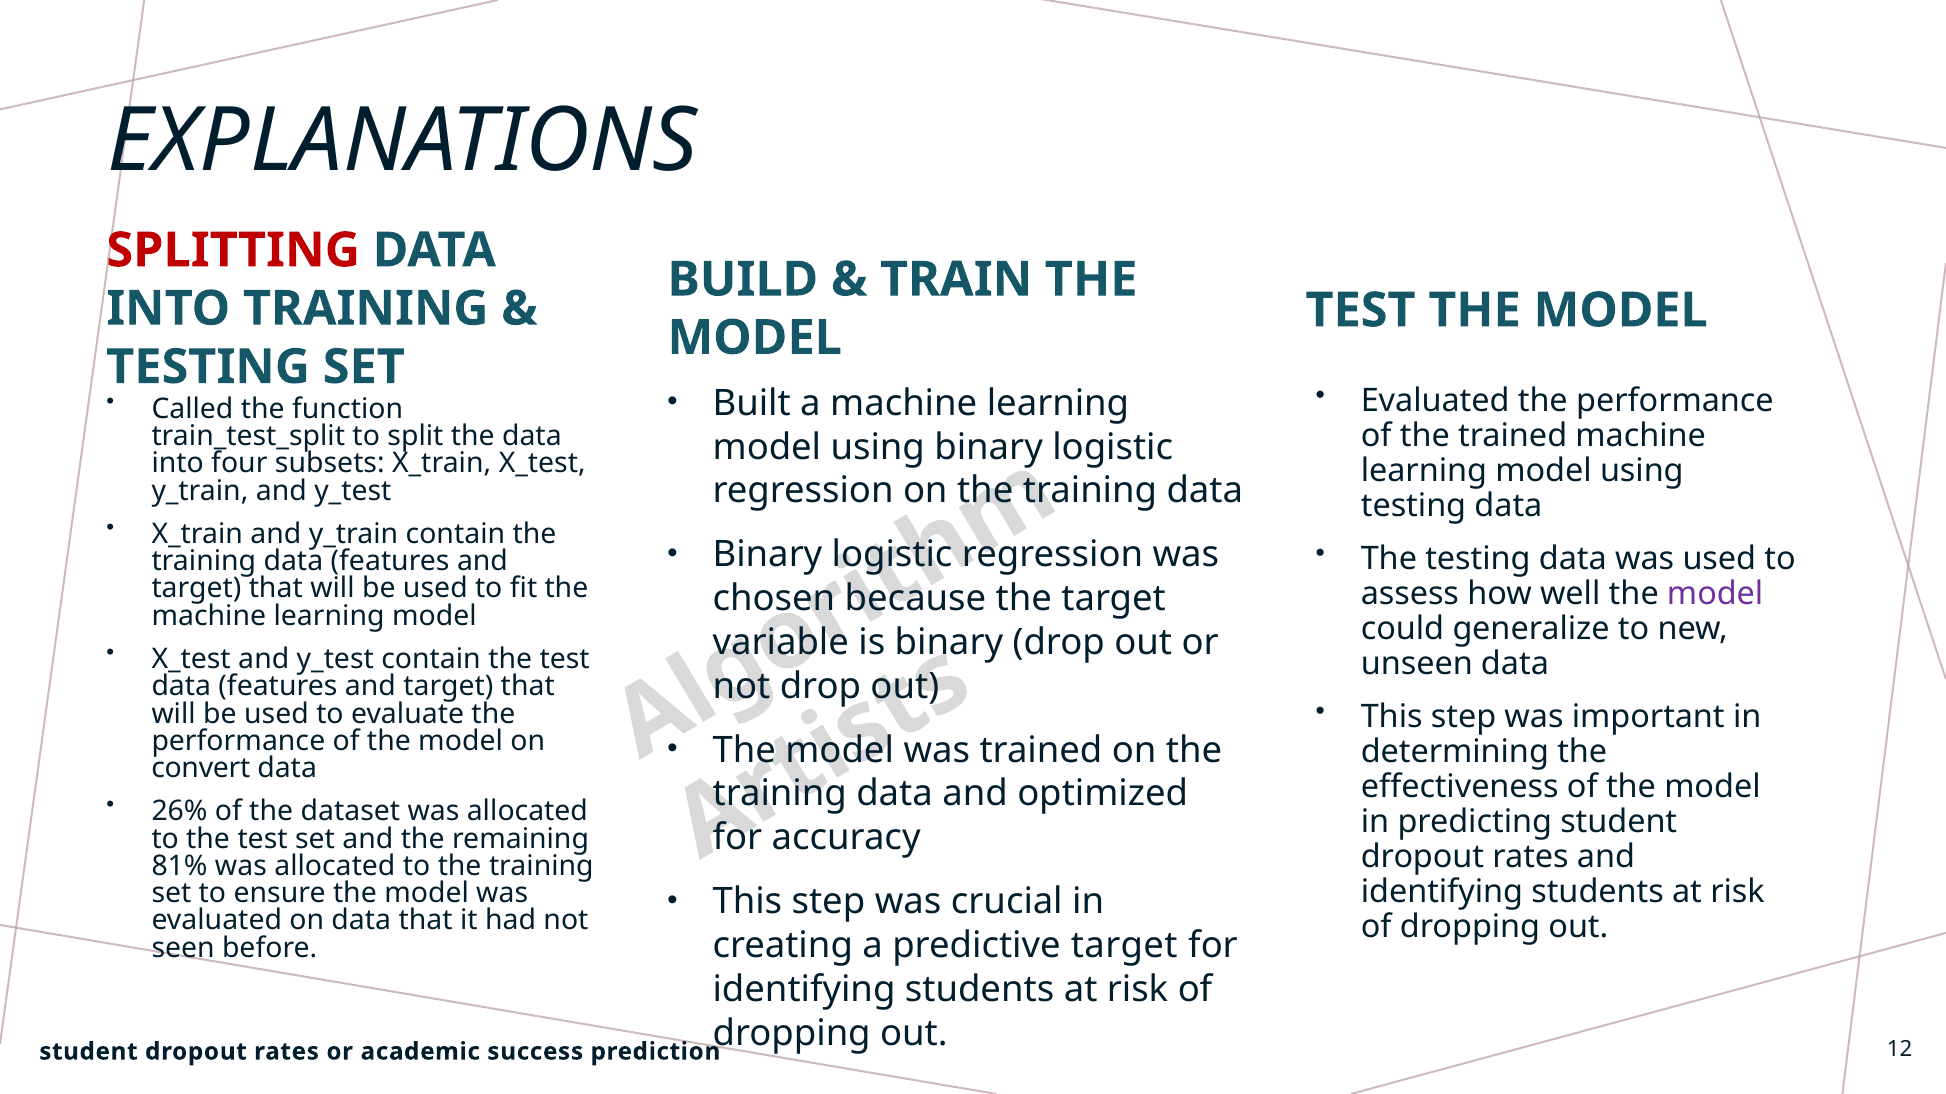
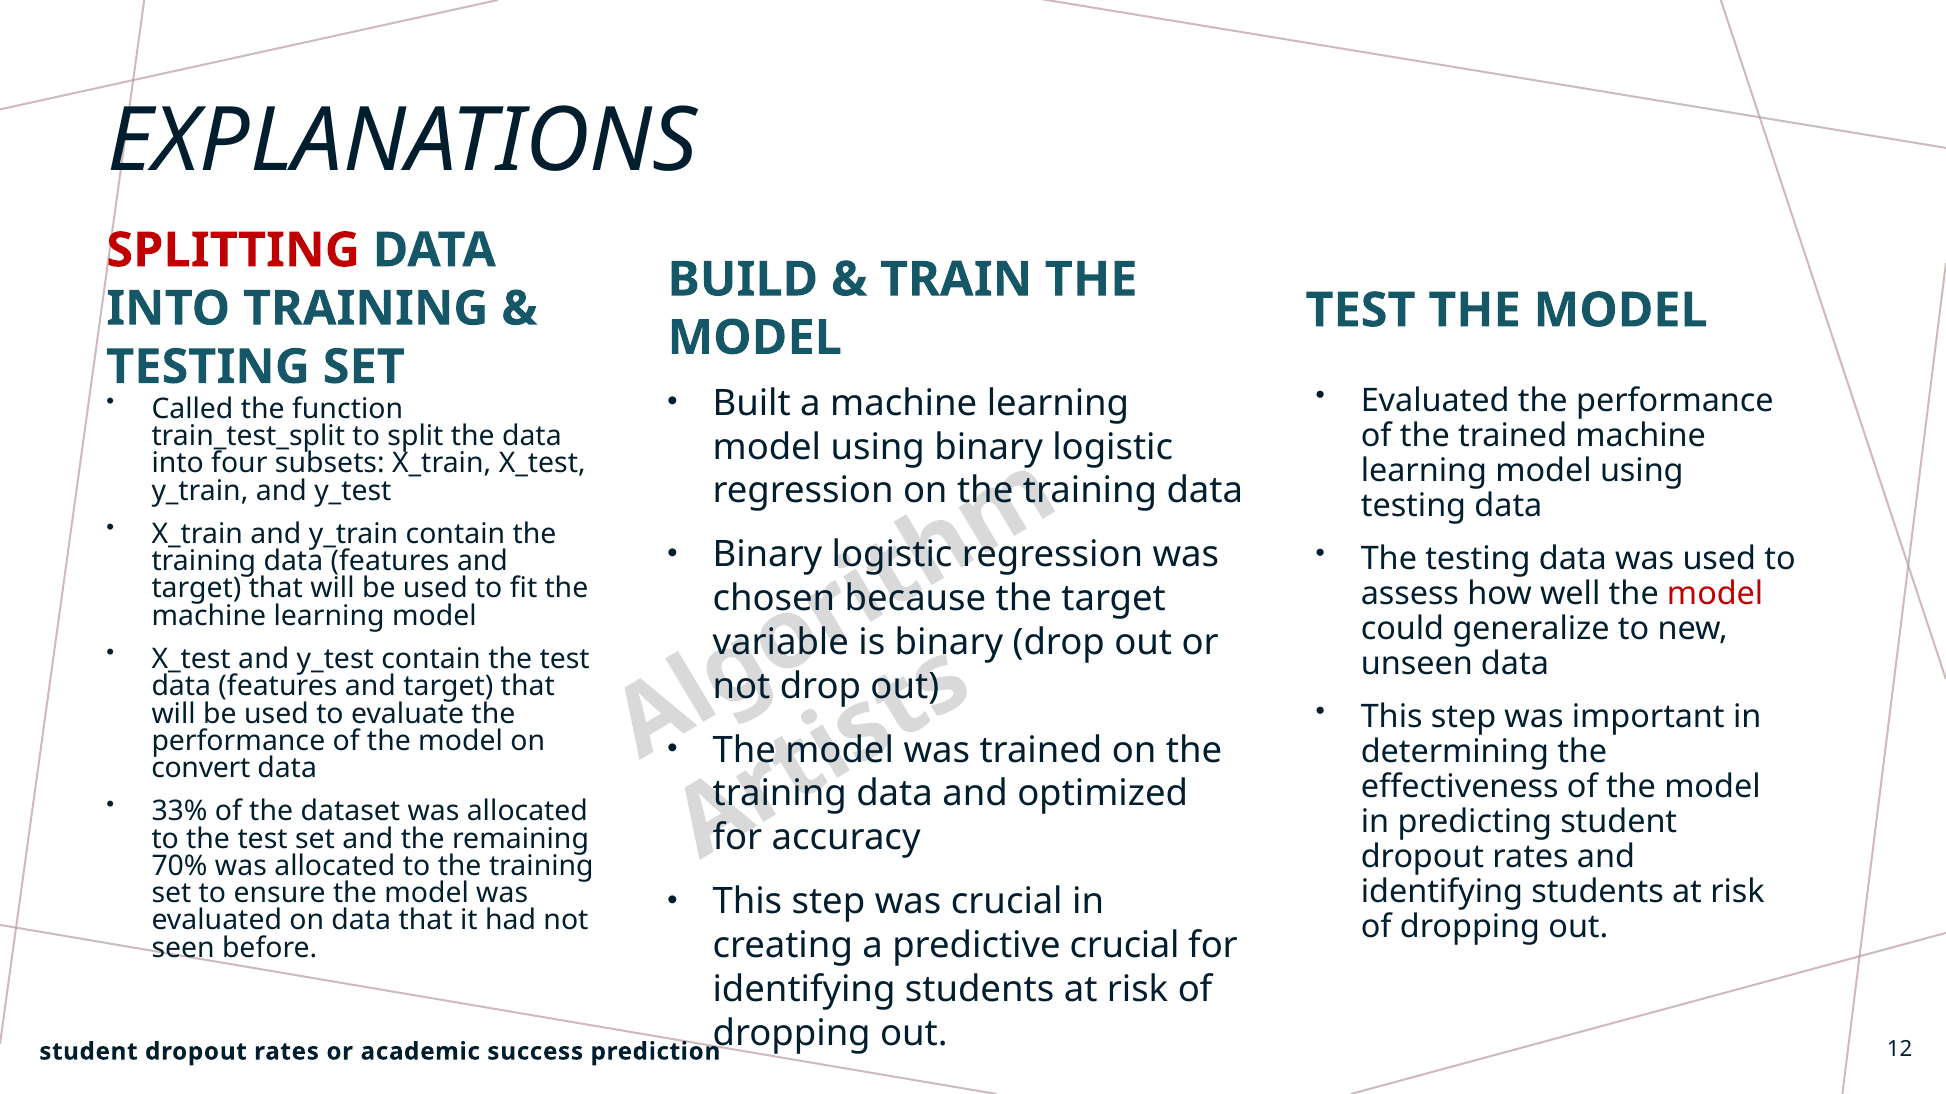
model colour: purple -> red (1715, 594)
26%: 26% -> 33% (180, 812)
81%: 81% -> 70% (180, 866)
predictive target: target -> crucial (1125, 946)
